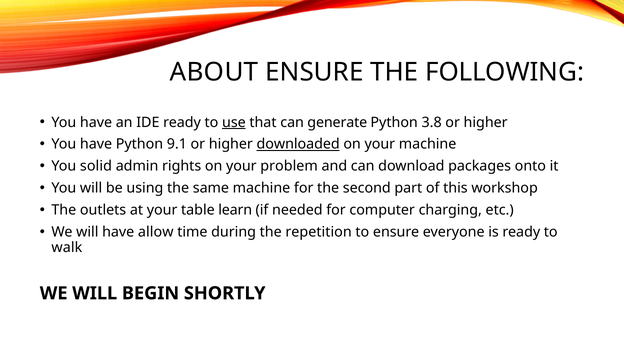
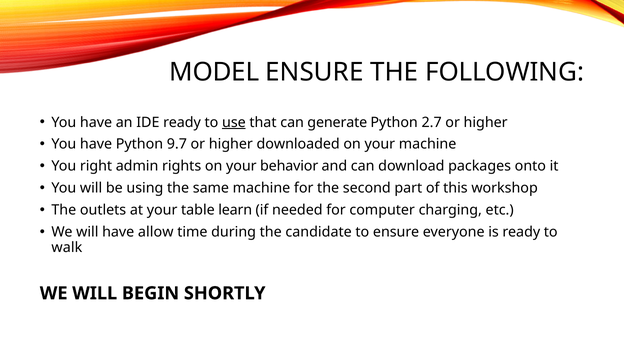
ABOUT: ABOUT -> MODEL (214, 72)
3.8: 3.8 -> 2.7 (432, 122)
9.1: 9.1 -> 9.7 (177, 144)
downloaded underline: present -> none (298, 144)
solid: solid -> right (96, 166)
problem: problem -> behavior (289, 166)
repetition: repetition -> candidate (319, 232)
